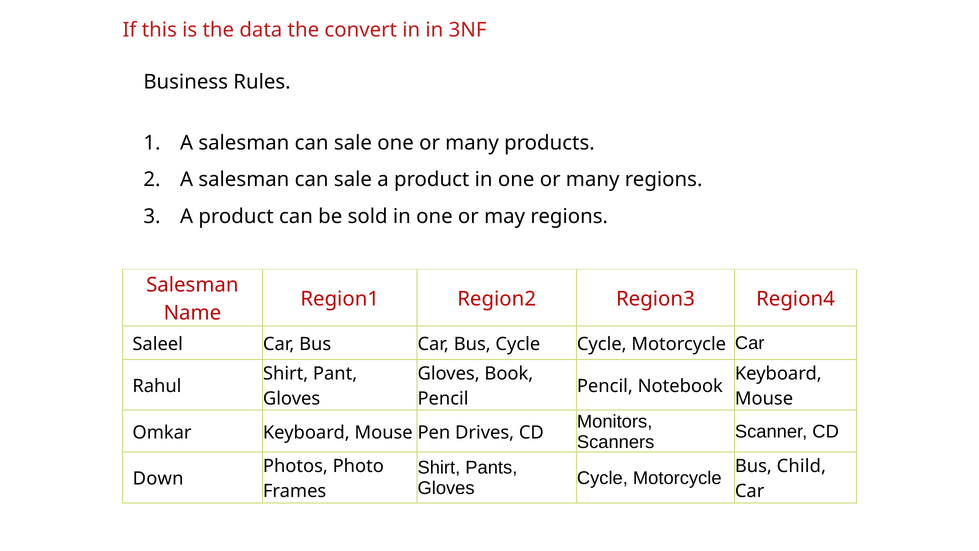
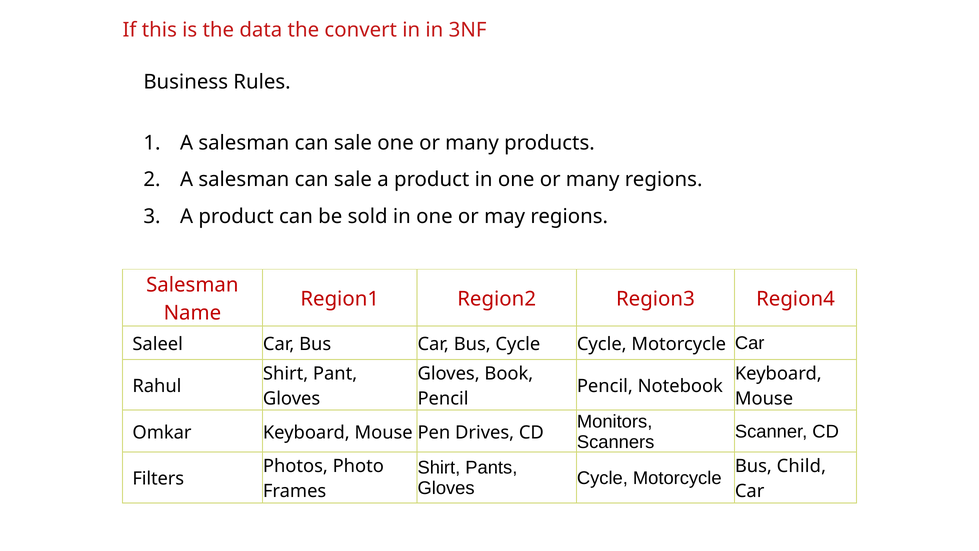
Down: Down -> Filters (158, 479)
